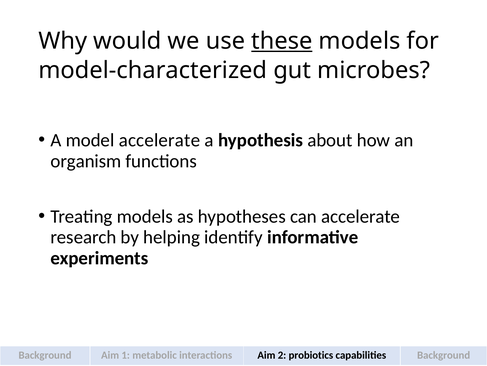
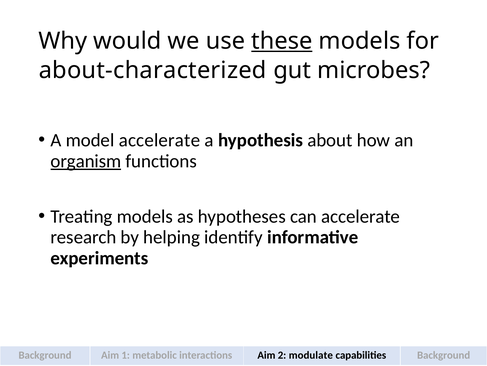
model-characterized: model-characterized -> about-characterized (153, 70)
organism underline: none -> present (86, 161)
probiotics: probiotics -> modulate (311, 355)
